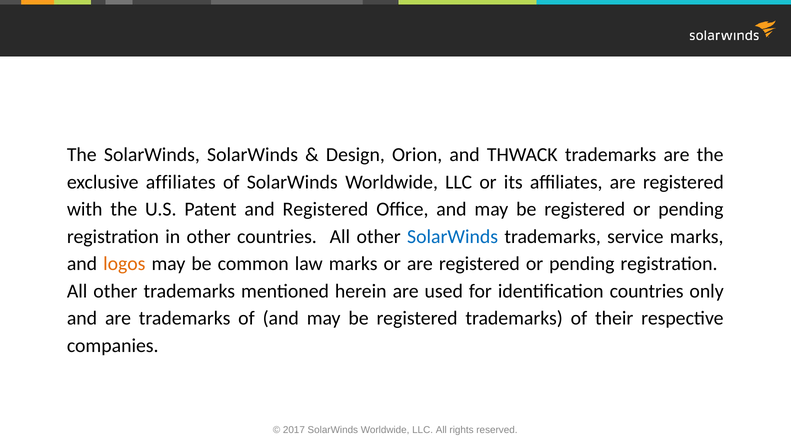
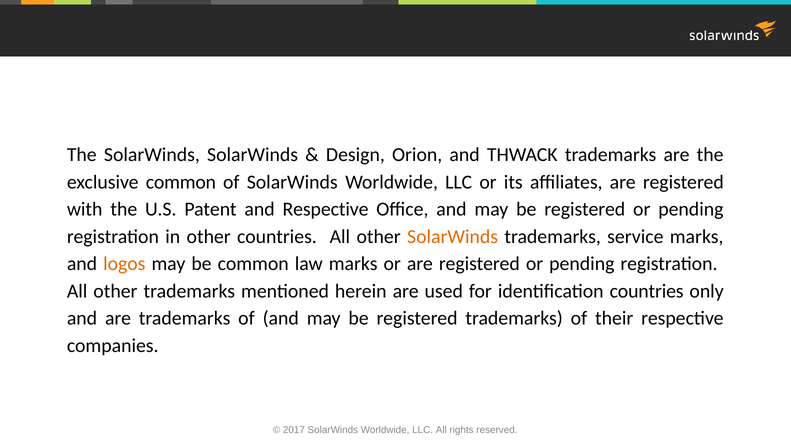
exclusive affiliates: affiliates -> common (181, 182)
and Registered: Registered -> Respective (326, 209)
SolarWinds colour: blue -> orange (453, 237)
